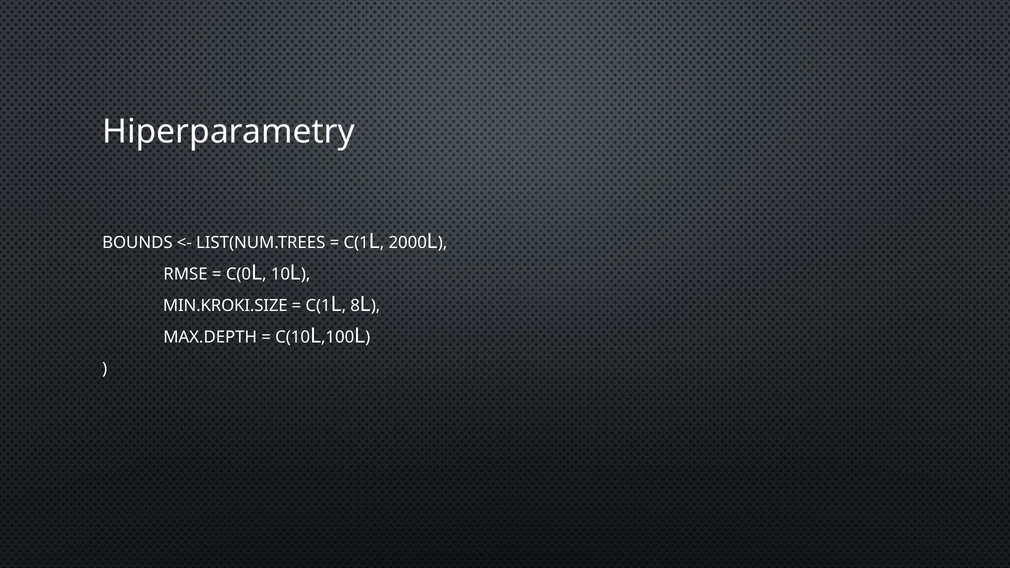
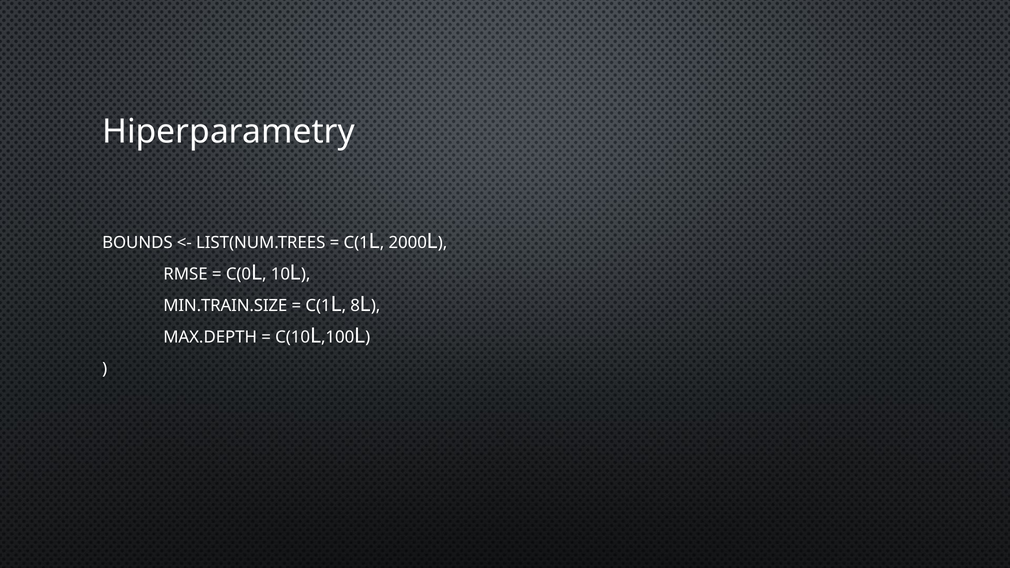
MIN.KROKI.SIZE: MIN.KROKI.SIZE -> MIN.TRAIN.SIZE (225, 306)
